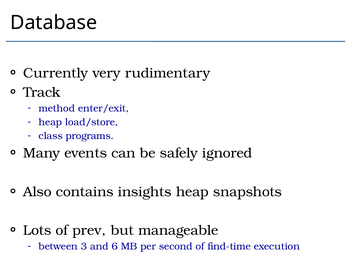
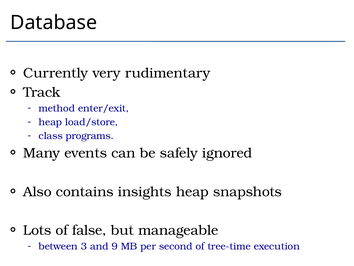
prev: prev -> false (89, 230)
6: 6 -> 9 (115, 246)
find-time: find-time -> tree-time (229, 246)
